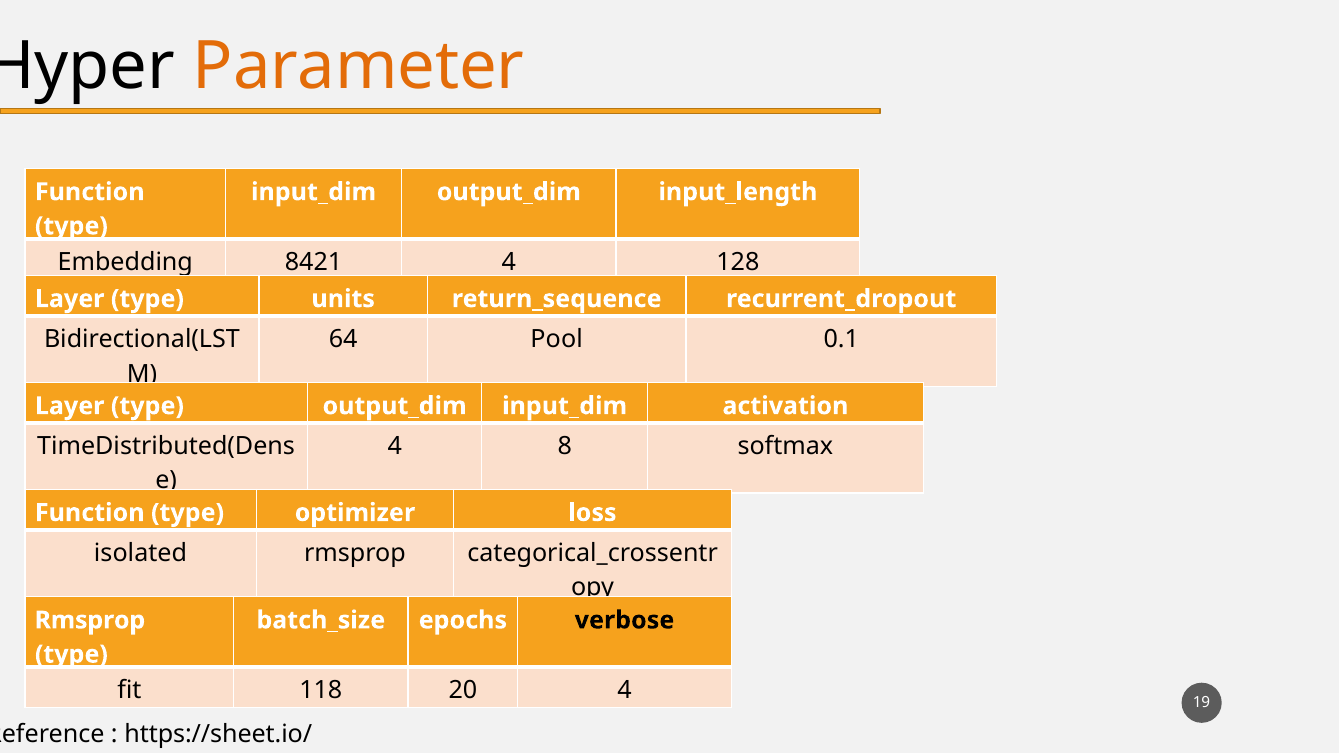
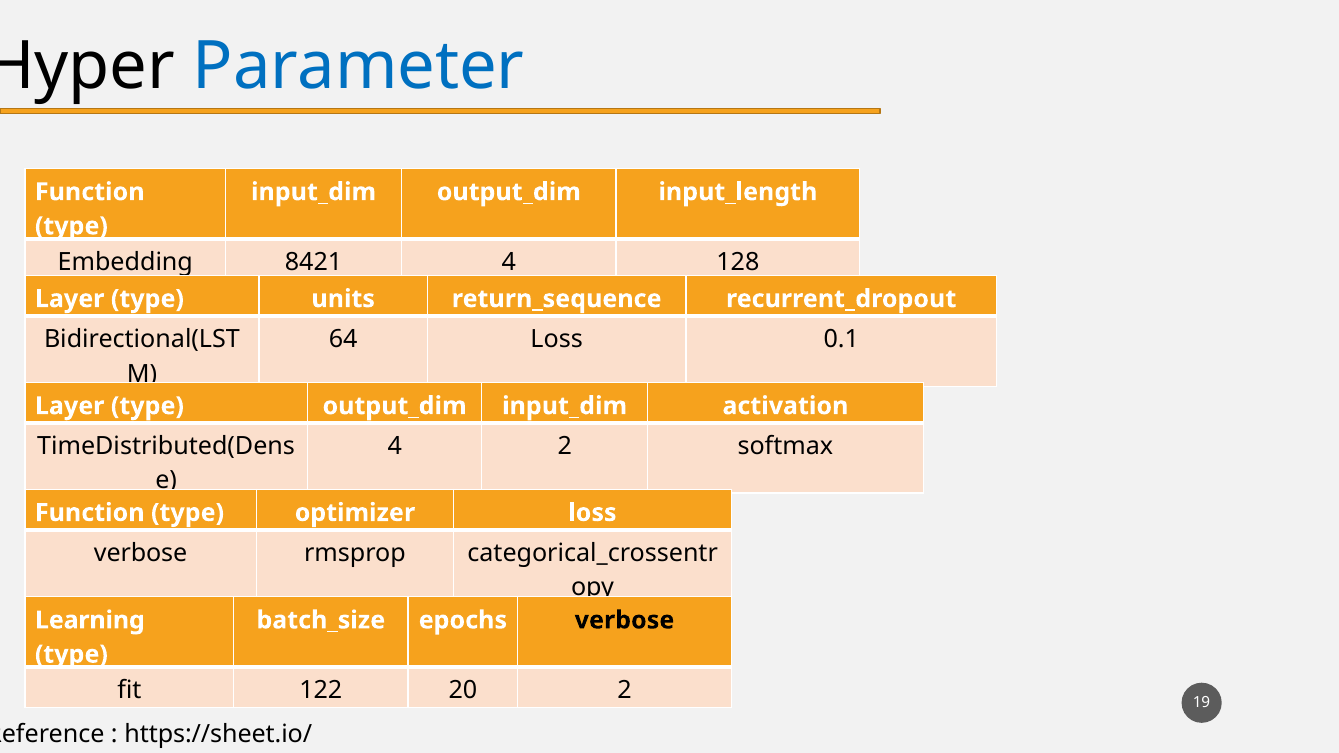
Parameter colour: orange -> blue (359, 67)
64 Pool: Pool -> Loss (557, 340)
4 8: 8 -> 2 (565, 446)
isolated: isolated -> verbose (141, 554)
Rmsprop: Rmsprop -> Learning (90, 620)
118: 118 -> 122 (321, 691)
20 4: 4 -> 2 (625, 691)
